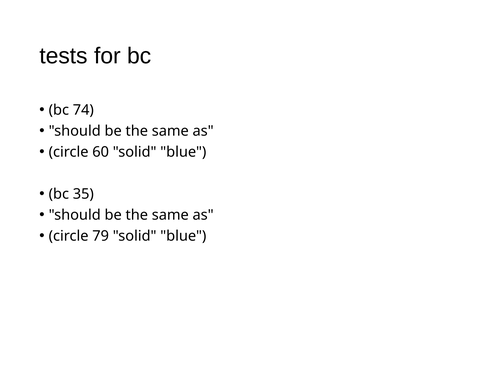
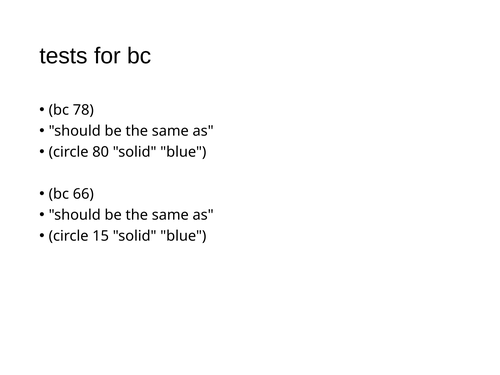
74: 74 -> 78 (83, 110)
60: 60 -> 80 (101, 152)
35: 35 -> 66 (83, 194)
79: 79 -> 15 (101, 236)
